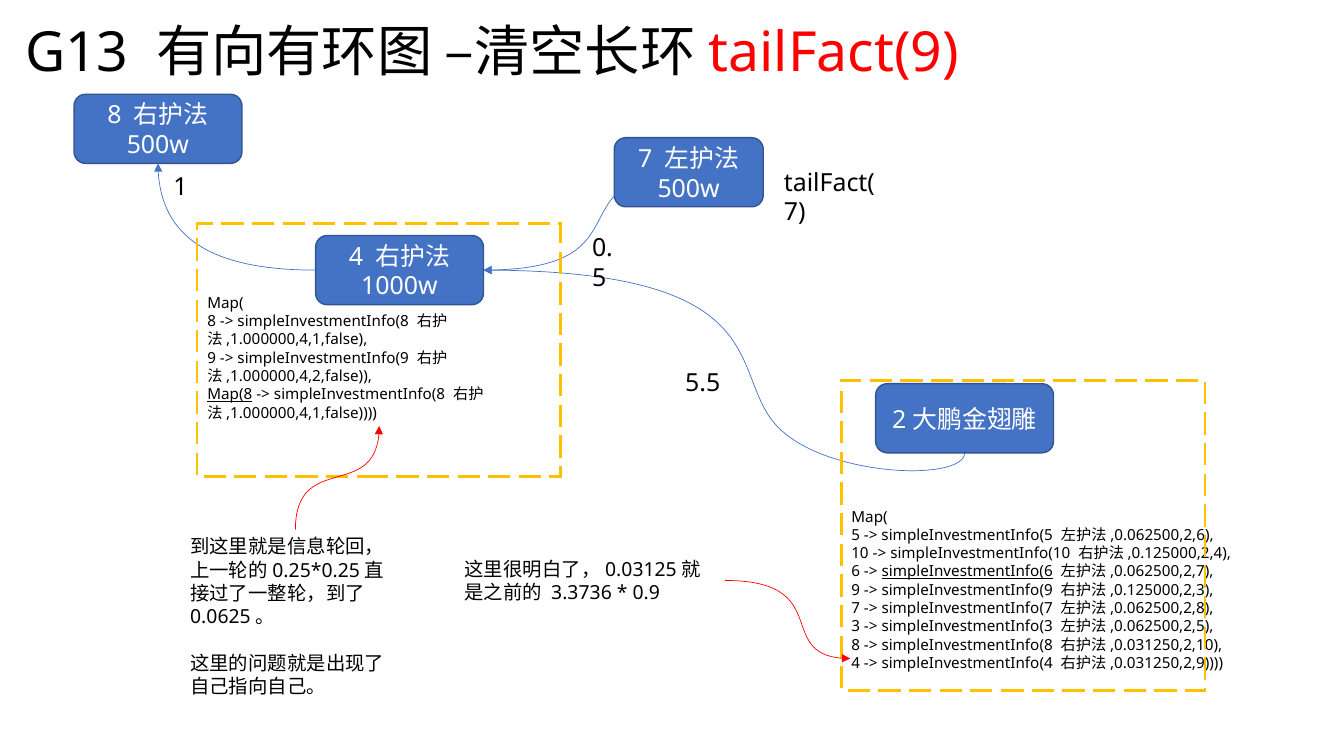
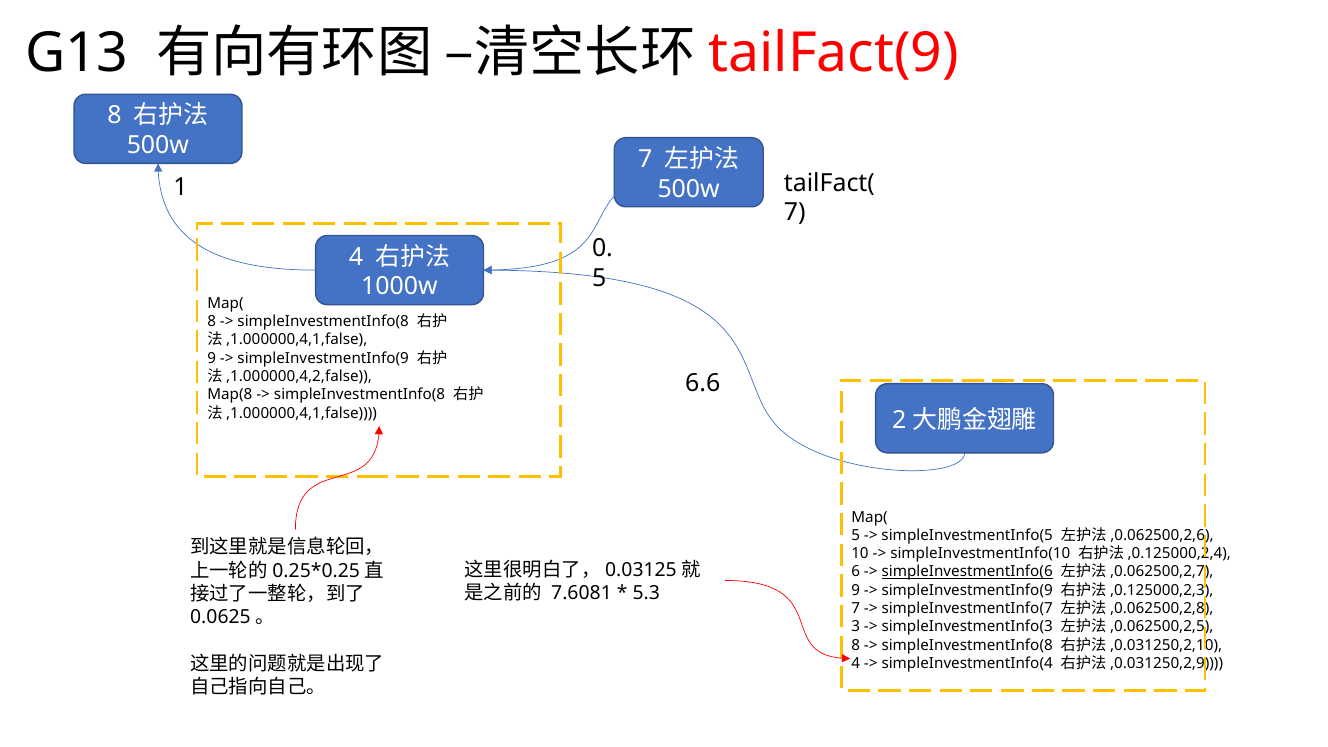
5.5: 5.5 -> 6.6 (703, 383)
Map(8 underline: present -> none (230, 395)
3.3736: 3.3736 -> 7.6081 (582, 593)
0.9: 0.9 -> 5.3 (646, 593)
